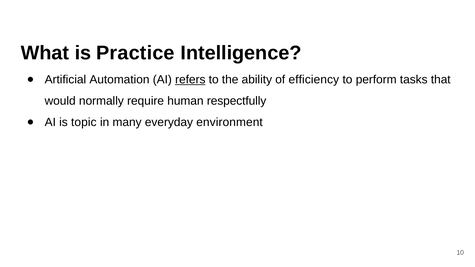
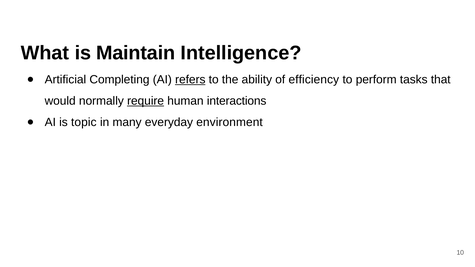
Practice: Practice -> Maintain (136, 53)
Automation: Automation -> Completing (119, 80)
require underline: none -> present (146, 101)
respectfully: respectfully -> interactions (237, 101)
